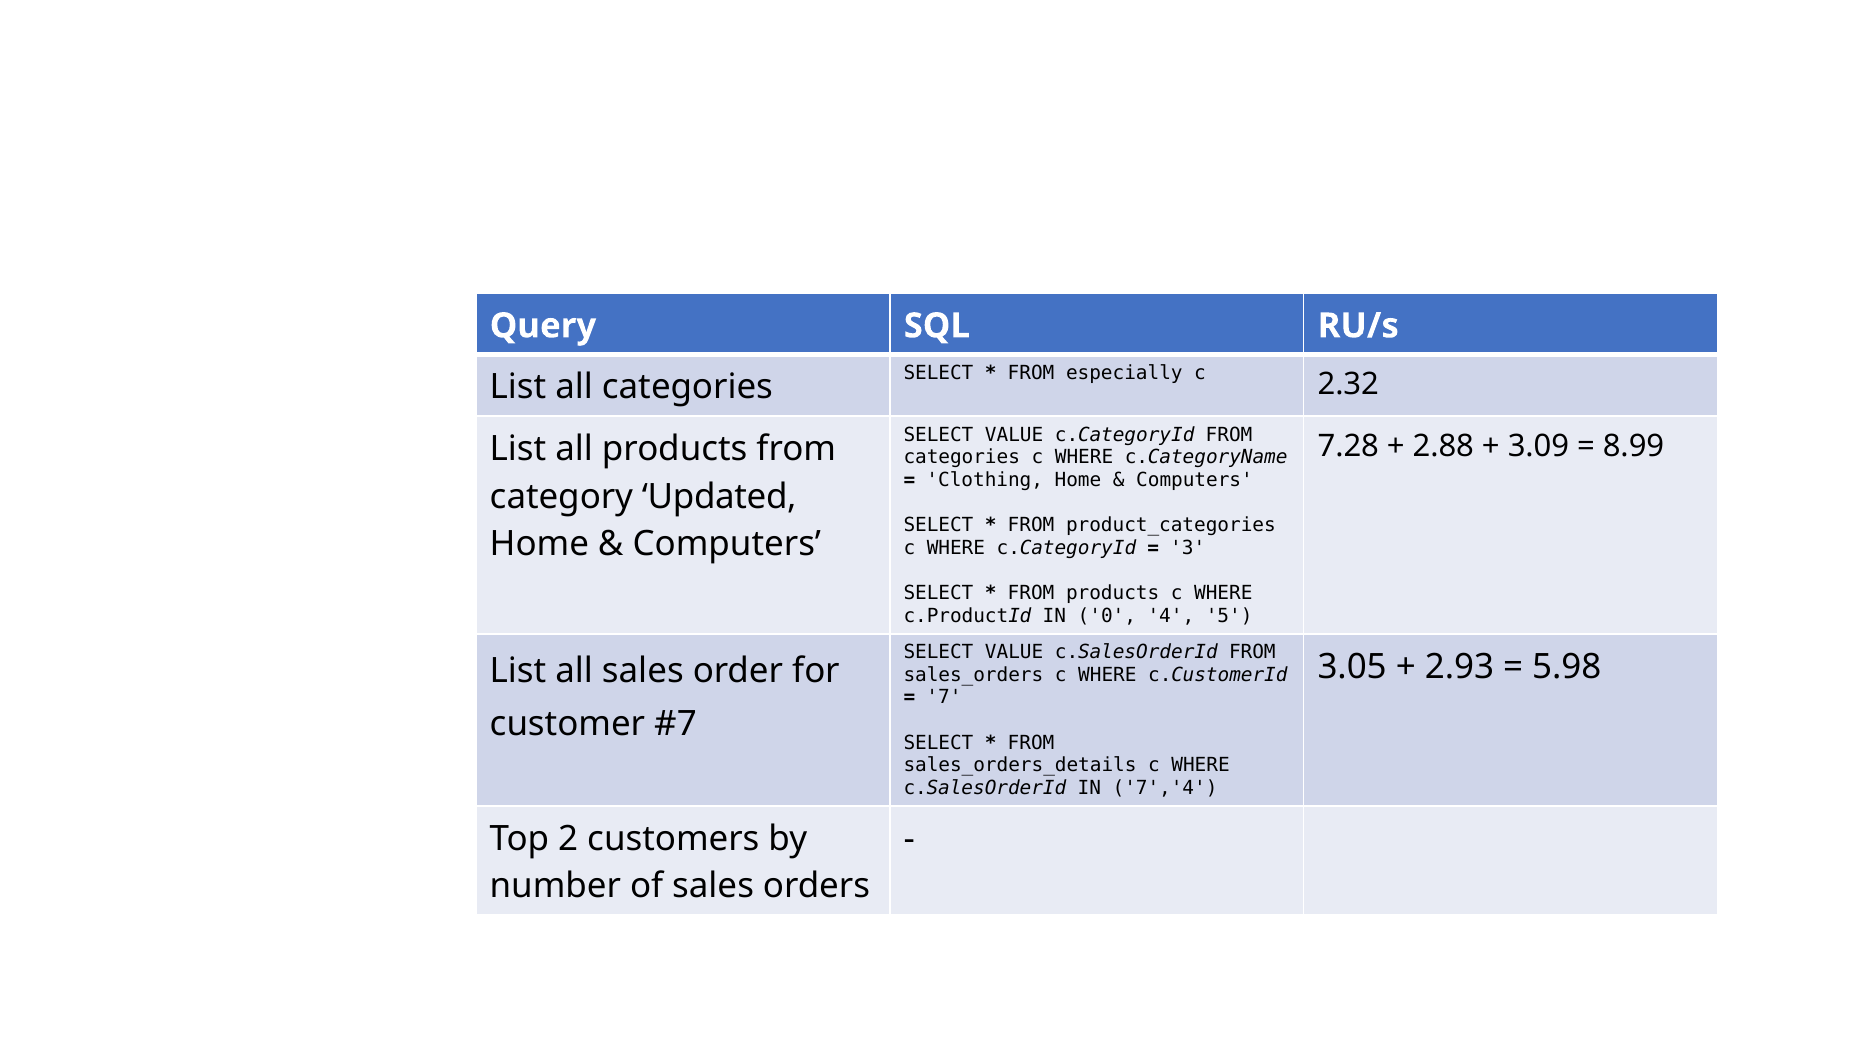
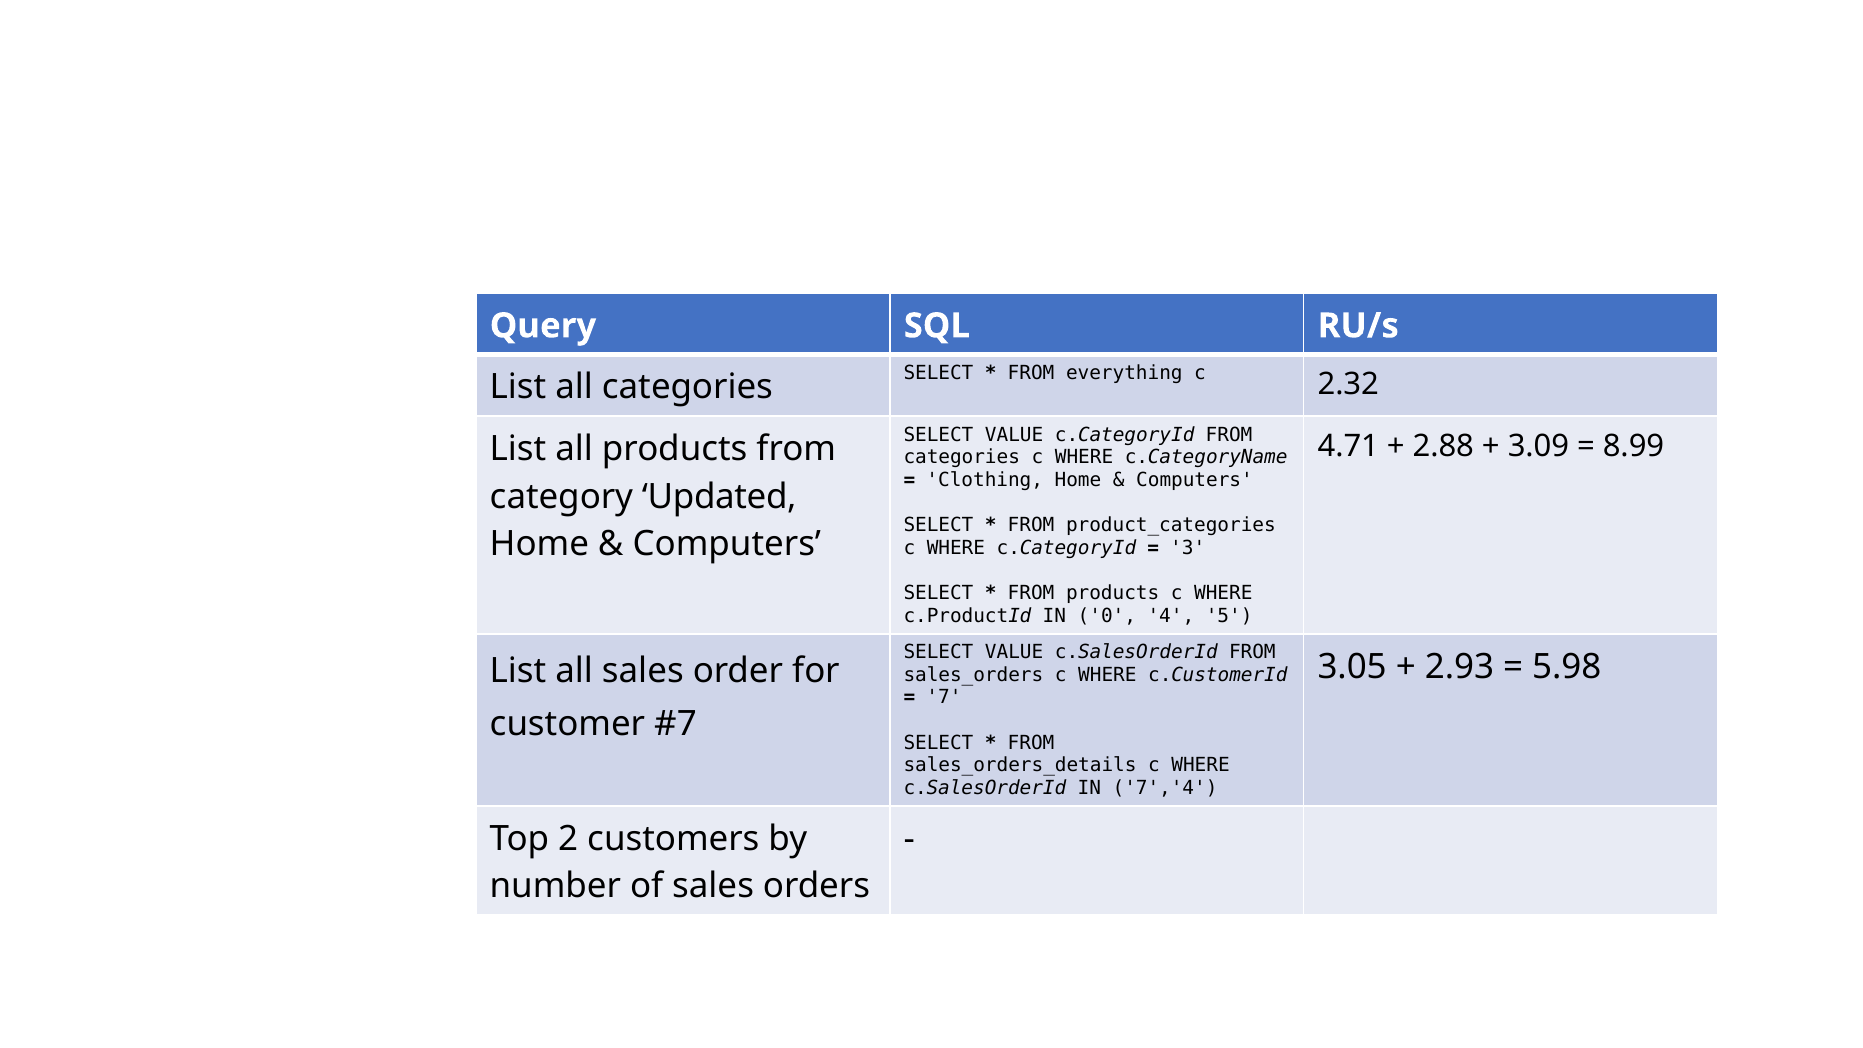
especially: especially -> everything (1124, 373)
7.28: 7.28 -> 4.71 (1348, 446)
